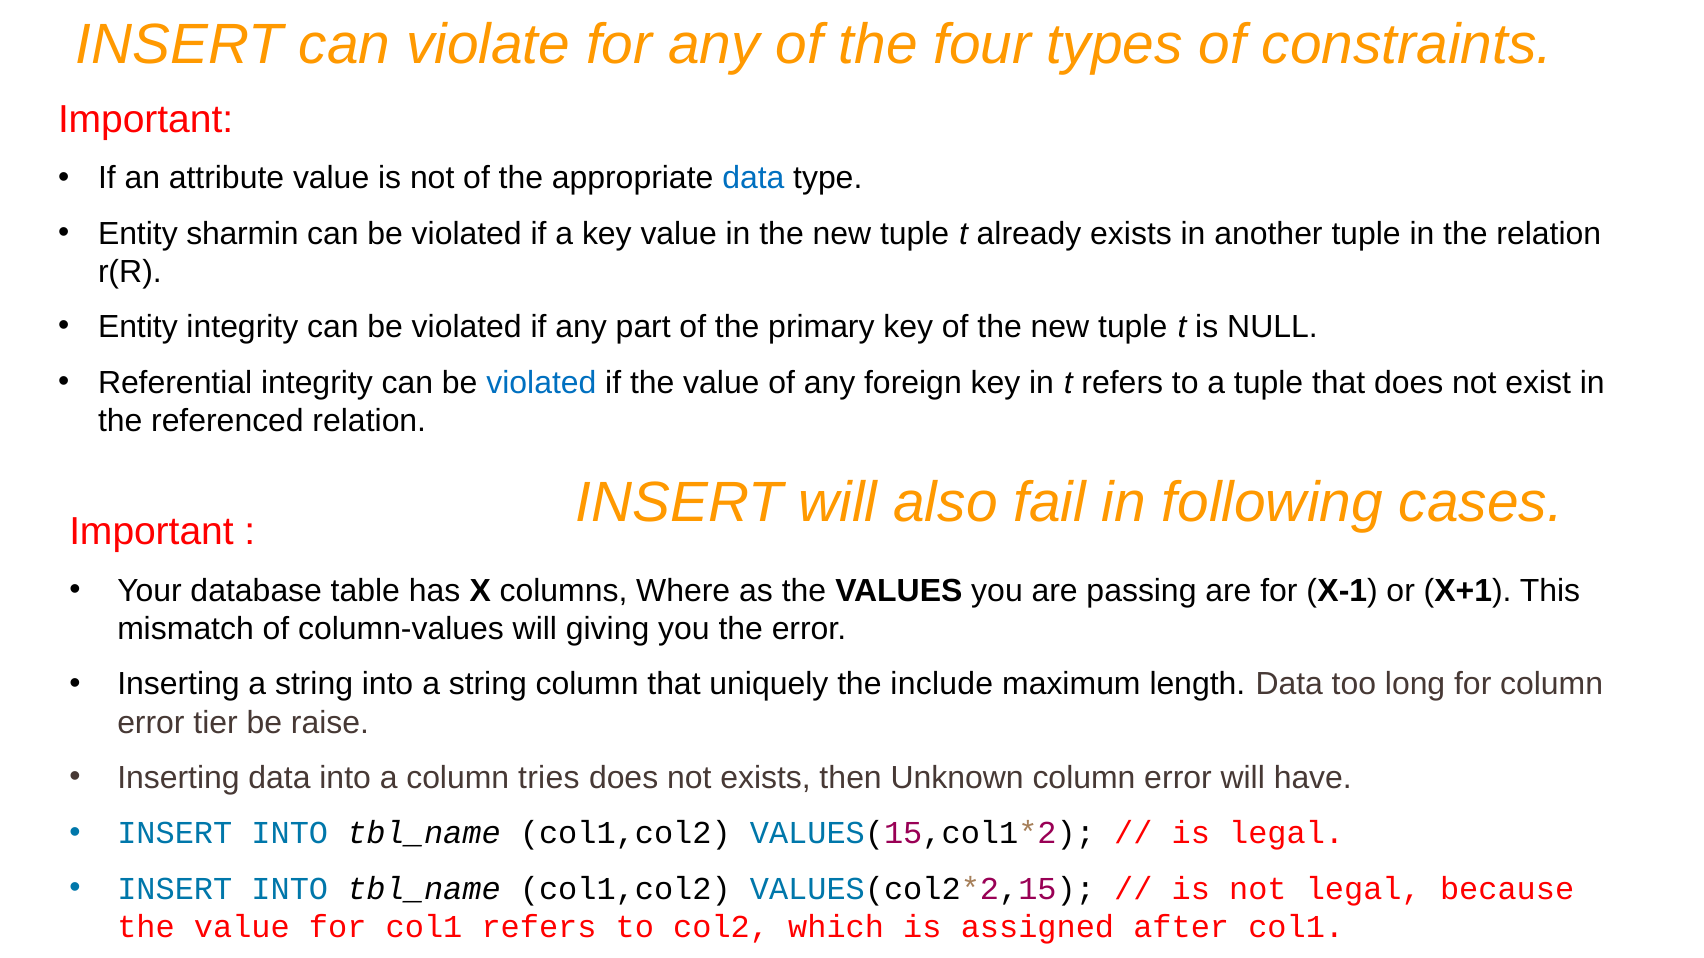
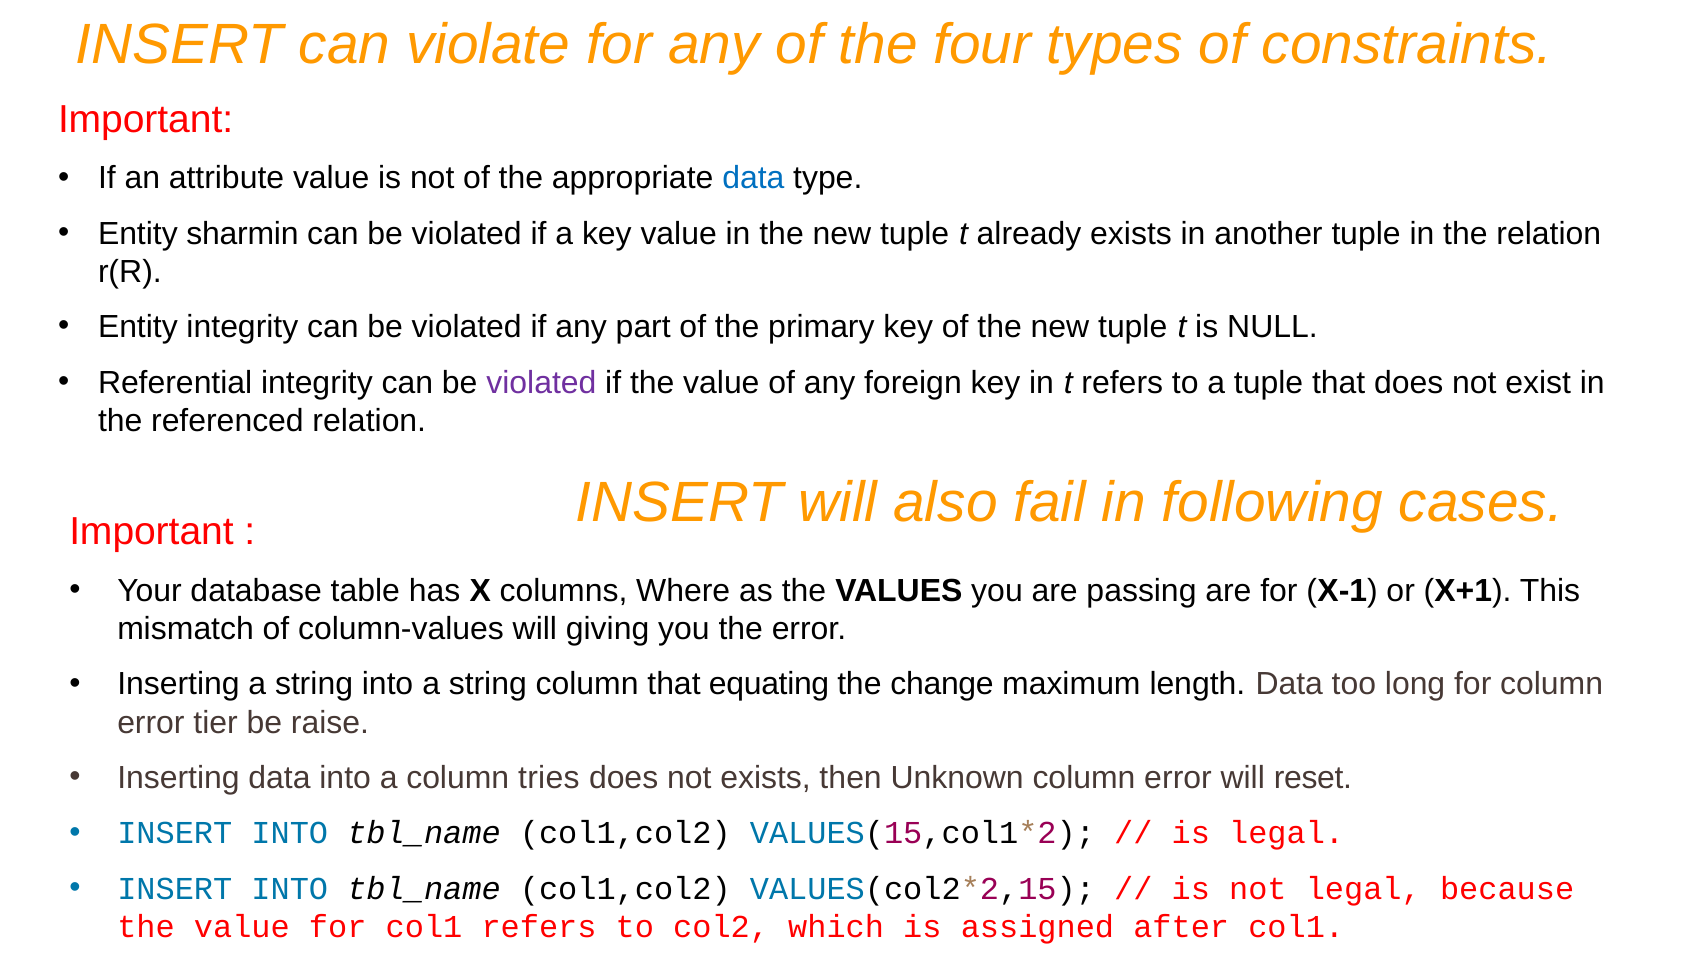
violated colour: blue -> purple (541, 383)
uniquely: uniquely -> equating (769, 685)
include: include -> change (942, 685)
have: have -> reset (1313, 778)
